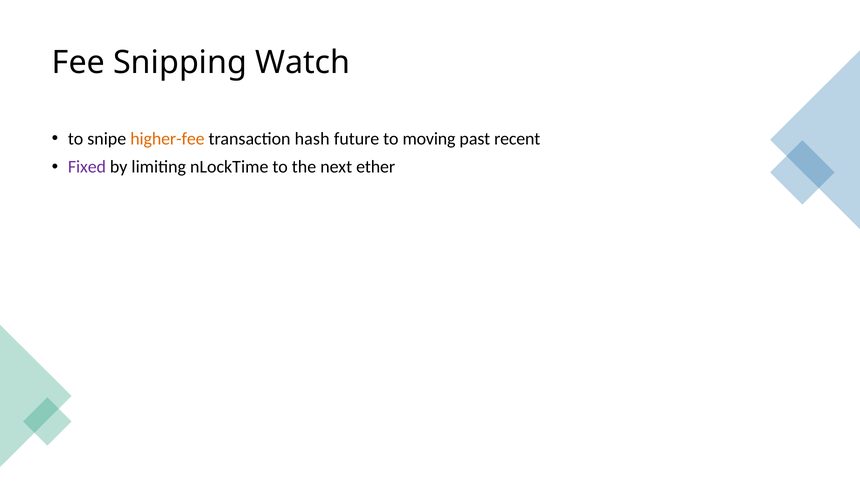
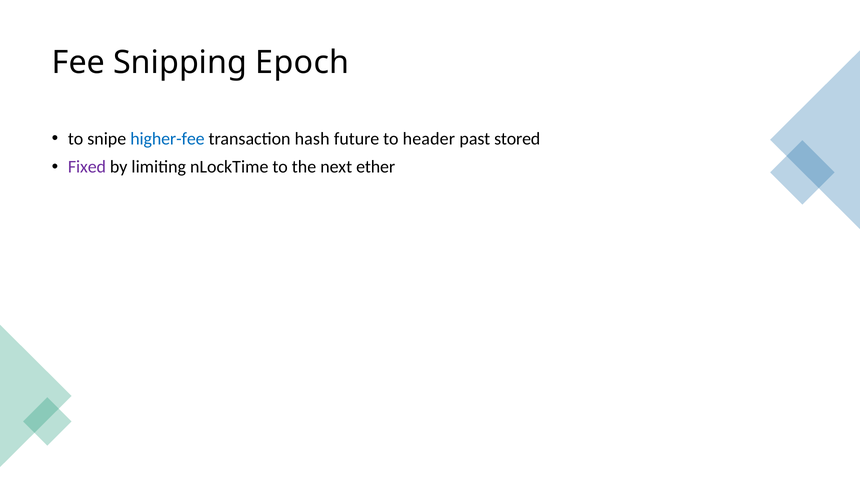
Watch: Watch -> Epoch (302, 63)
higher-fee colour: orange -> blue (167, 139)
moving: moving -> header (429, 139)
recent: recent -> stored (517, 139)
